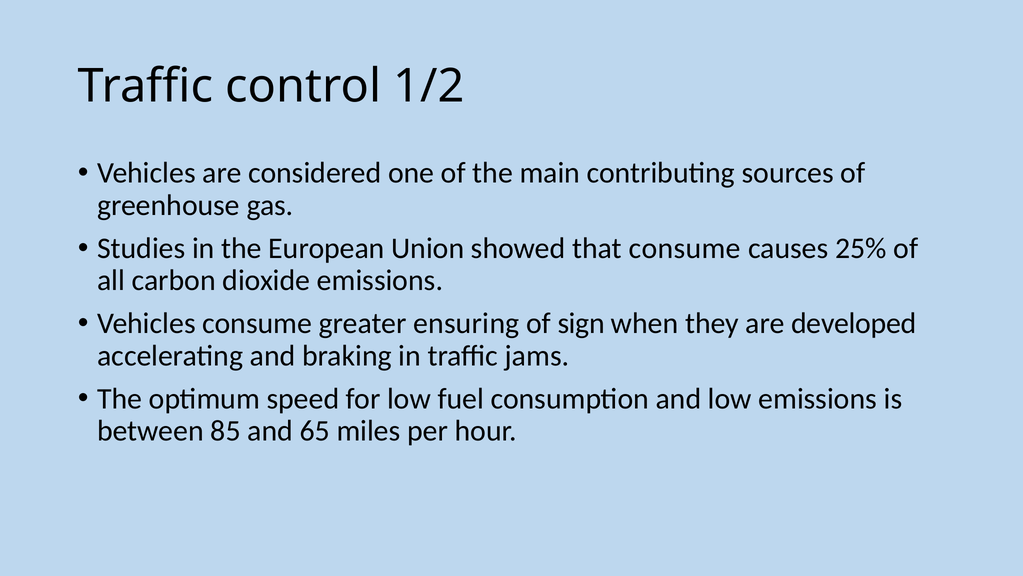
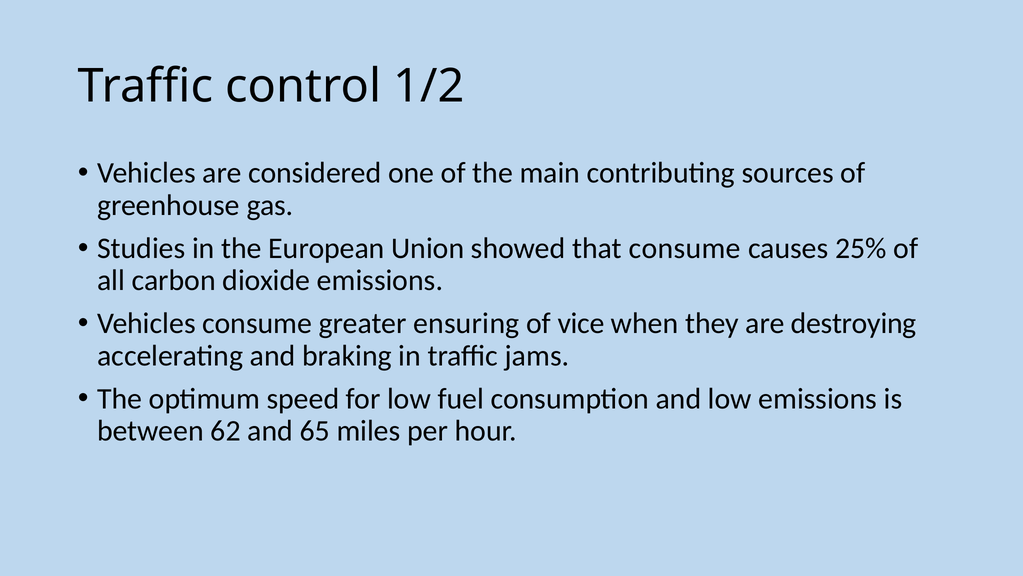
sign: sign -> vice (581, 323)
developed: developed -> destroying (854, 323)
85: 85 -> 62 (226, 431)
